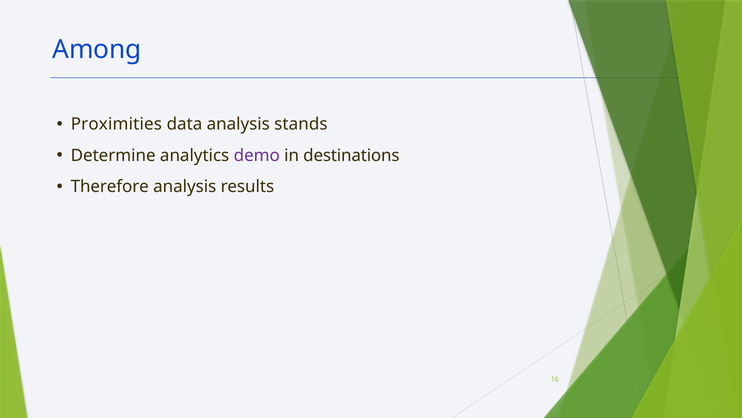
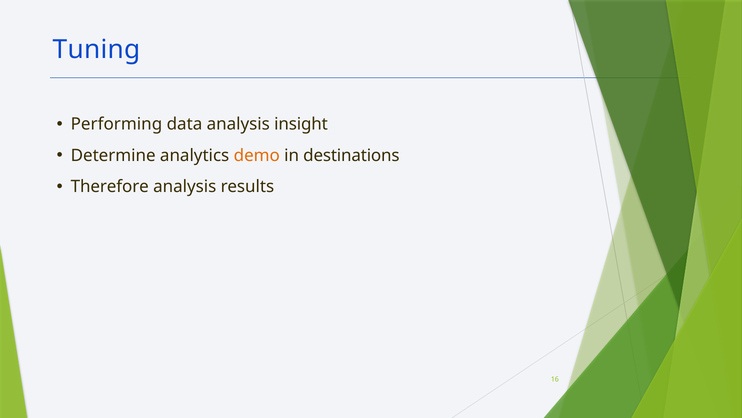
Among: Among -> Tuning (97, 50)
Proximities: Proximities -> Performing (116, 124)
stands: stands -> insight (301, 124)
demo colour: purple -> orange (257, 155)
